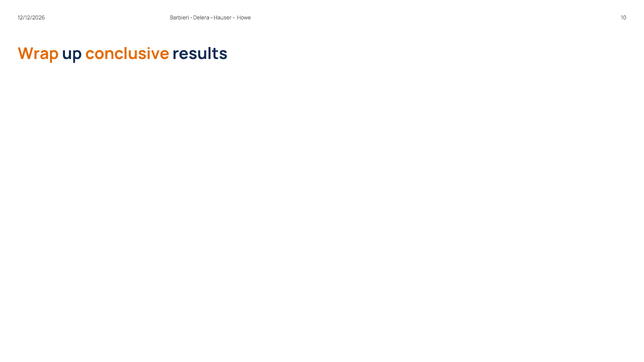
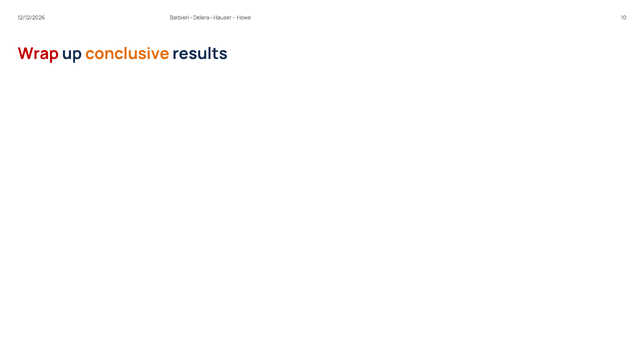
Wrap colour: orange -> red (38, 54)
